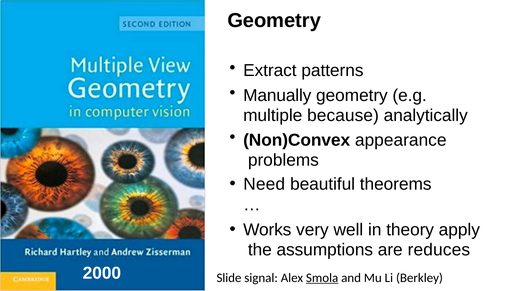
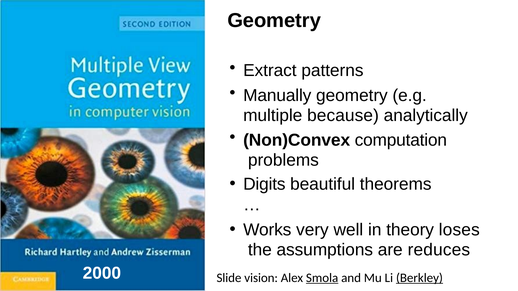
appearance: appearance -> computation (401, 140)
Need: Need -> Digits (264, 184)
apply: apply -> loses (459, 230)
signal: signal -> vision (261, 278)
Berkley underline: none -> present (419, 278)
